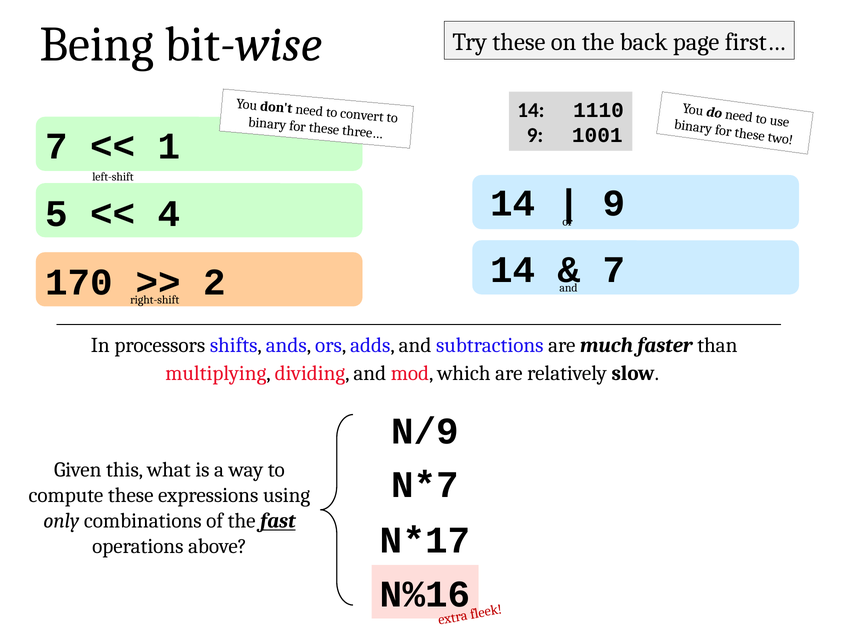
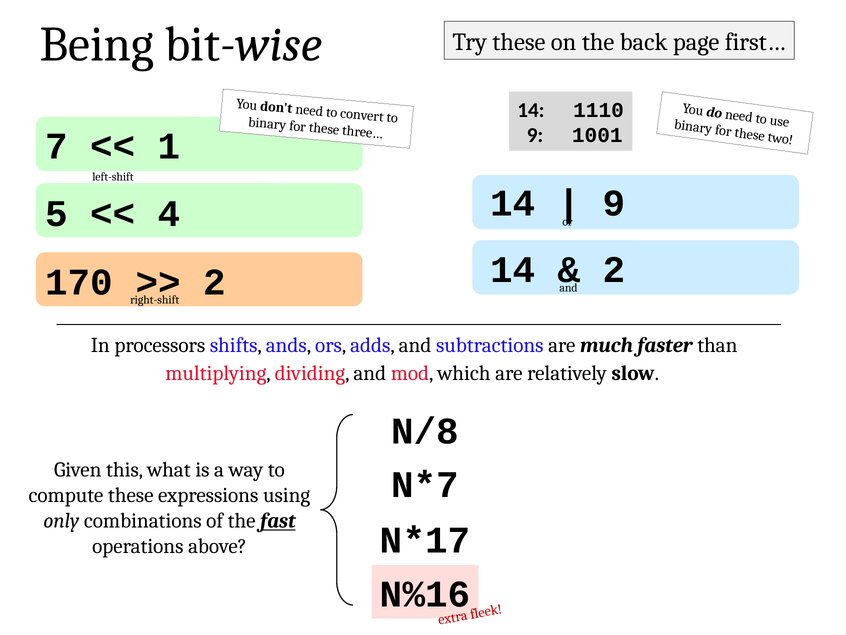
7: 7 -> 2 (614, 269)
N/9: N/9 -> N/8 (425, 431)
